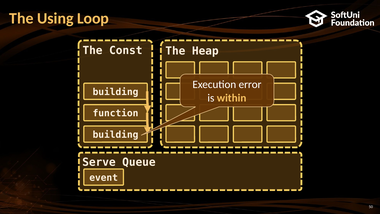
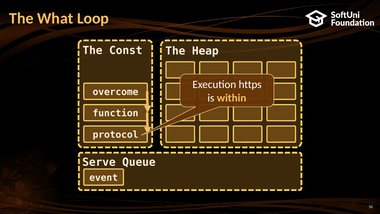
Using: Using -> What (55, 18)
error: error -> https (250, 84)
building: building -> overcome (116, 92)
building: building -> protocol (116, 135)
